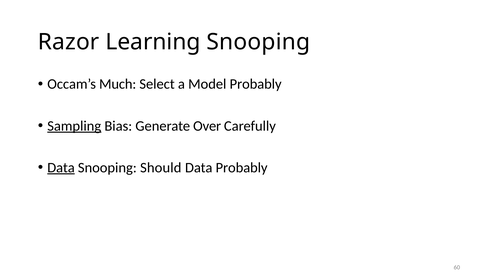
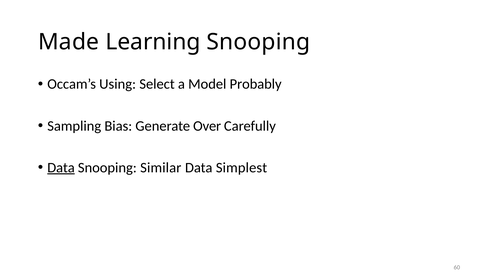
Razor: Razor -> Made (69, 42)
Much: Much -> Using (118, 84)
Sampling underline: present -> none (74, 126)
Should: Should -> Similar (161, 168)
Data Probably: Probably -> Simplest (242, 168)
